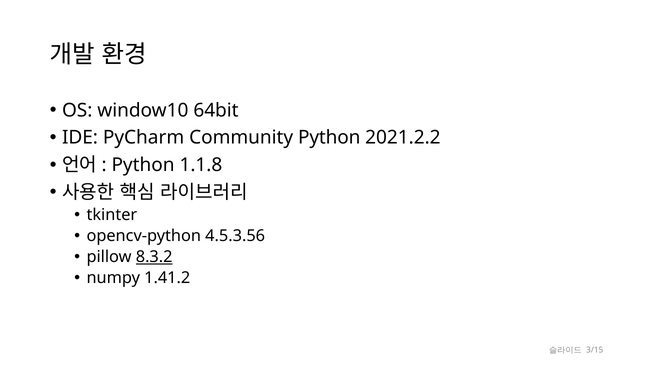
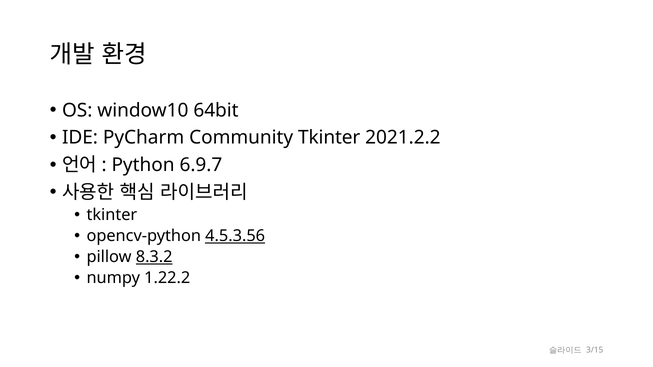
Community Python: Python -> Tkinter (329, 138)
1.1.8: 1.1.8 -> 6.9.7 (201, 165)
4.5.3.56 underline: none -> present (235, 236)
1.41.2: 1.41.2 -> 1.22.2 (167, 278)
